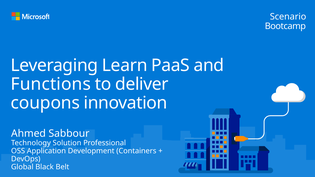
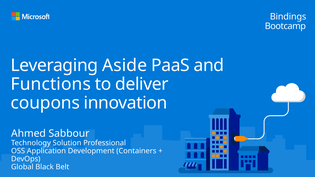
Scenario: Scenario -> Bindings (288, 17)
Learn: Learn -> Aside (125, 65)
